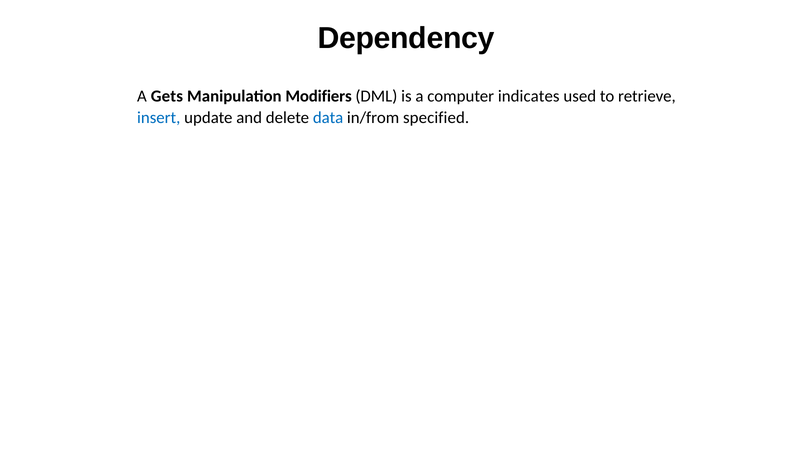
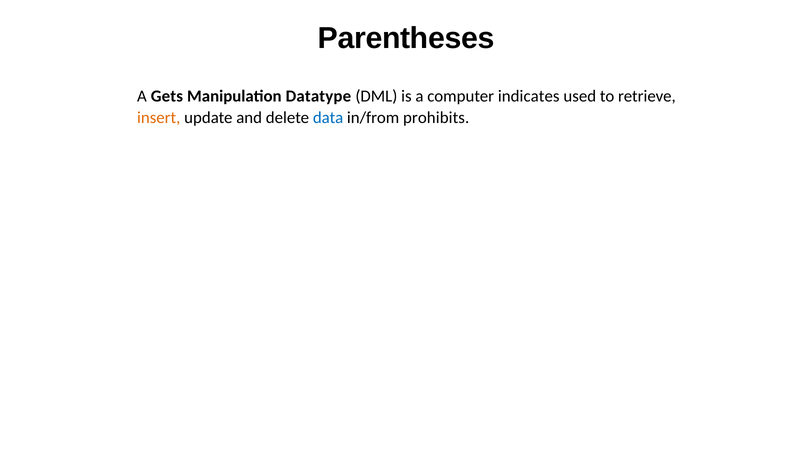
Dependency: Dependency -> Parentheses (406, 38)
Modifiers: Modifiers -> Datatype (318, 96)
insert colour: blue -> orange (159, 118)
specified: specified -> prohibits (436, 118)
